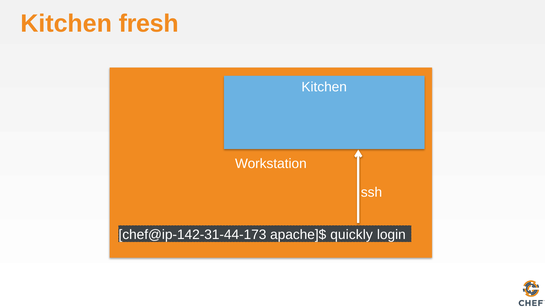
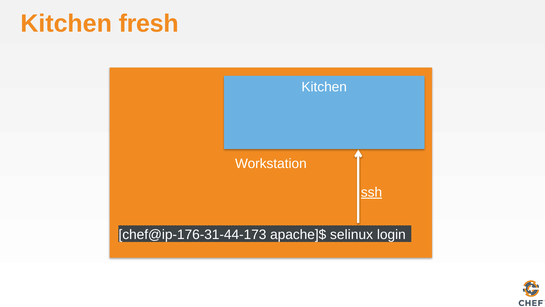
ssh underline: none -> present (371, 192)
chef@ip-142-31-44-173: chef@ip-142-31-44-173 -> chef@ip-176-31-44-173 (192, 234)
quickly: quickly -> selinux (352, 234)
